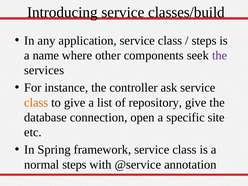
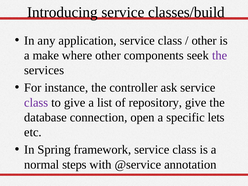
steps: steps -> other (204, 41)
name: name -> make (46, 55)
class colour: orange -> purple (36, 103)
site: site -> lets (216, 117)
